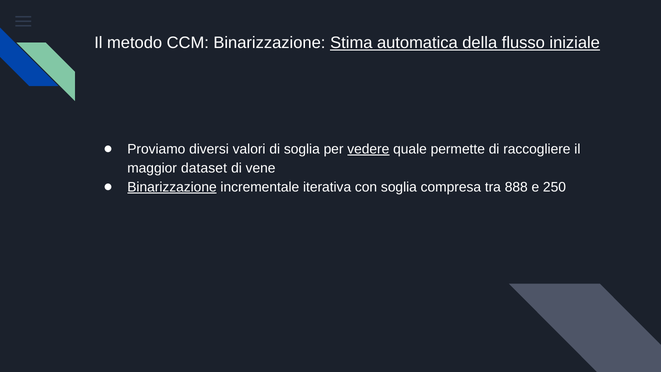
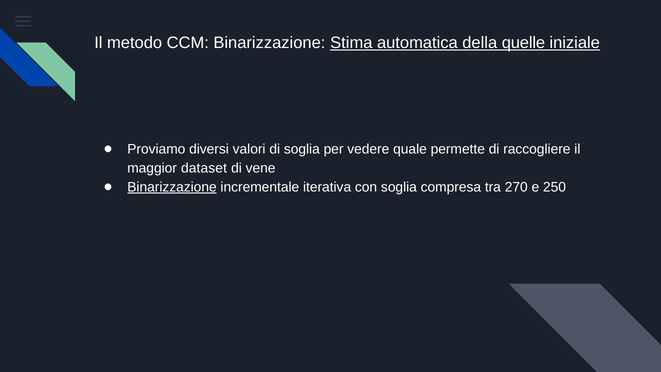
flusso: flusso -> quelle (523, 43)
vedere underline: present -> none (368, 149)
888: 888 -> 270 (516, 187)
